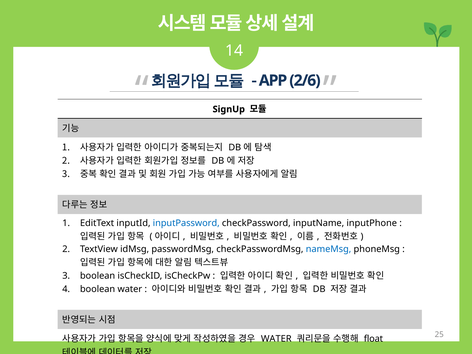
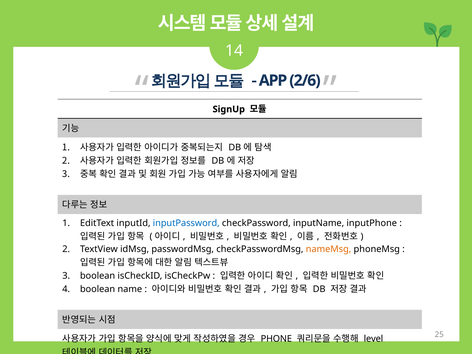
nameMsg colour: blue -> orange (329, 249)
boolean water: water -> name (130, 289)
WATER: WATER -> PHONE (276, 339)
float: float -> level (373, 339)
